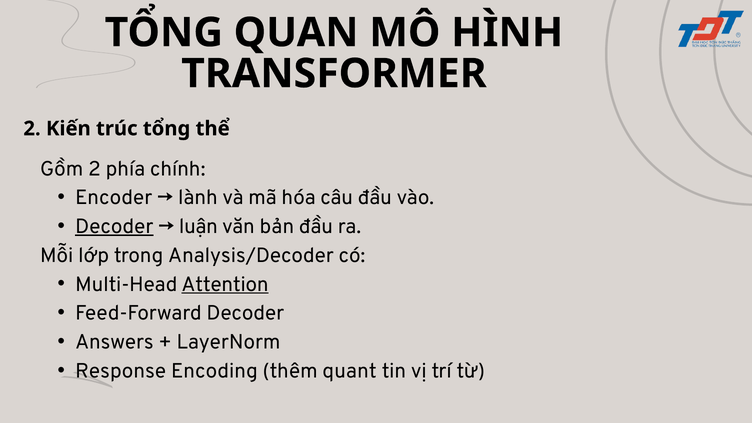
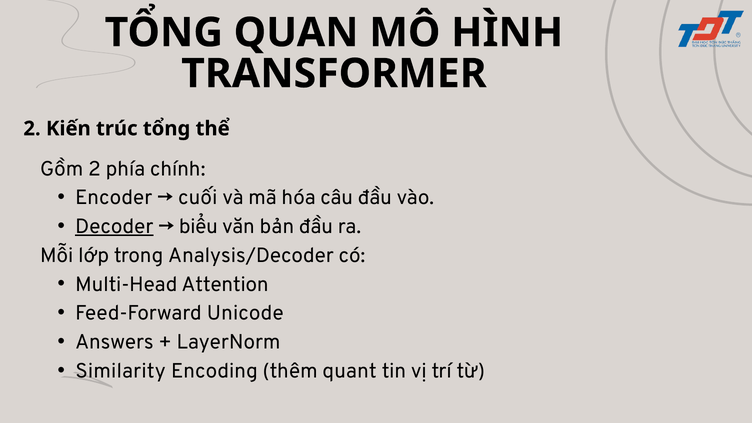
lành: lành -> cuối (198, 198)
luận: luận -> biểu (198, 226)
Attention underline: present -> none (225, 284)
Feed-Forward Decoder: Decoder -> Unicode (245, 313)
Response: Response -> Similarity (121, 371)
